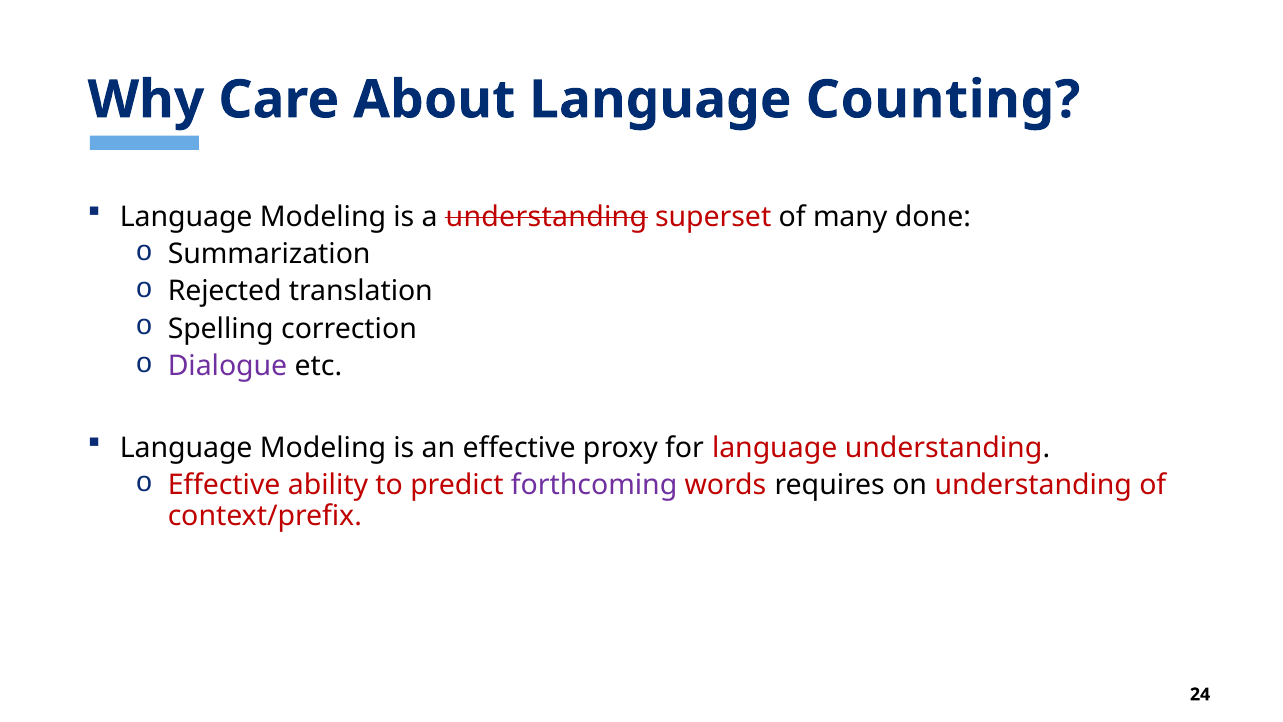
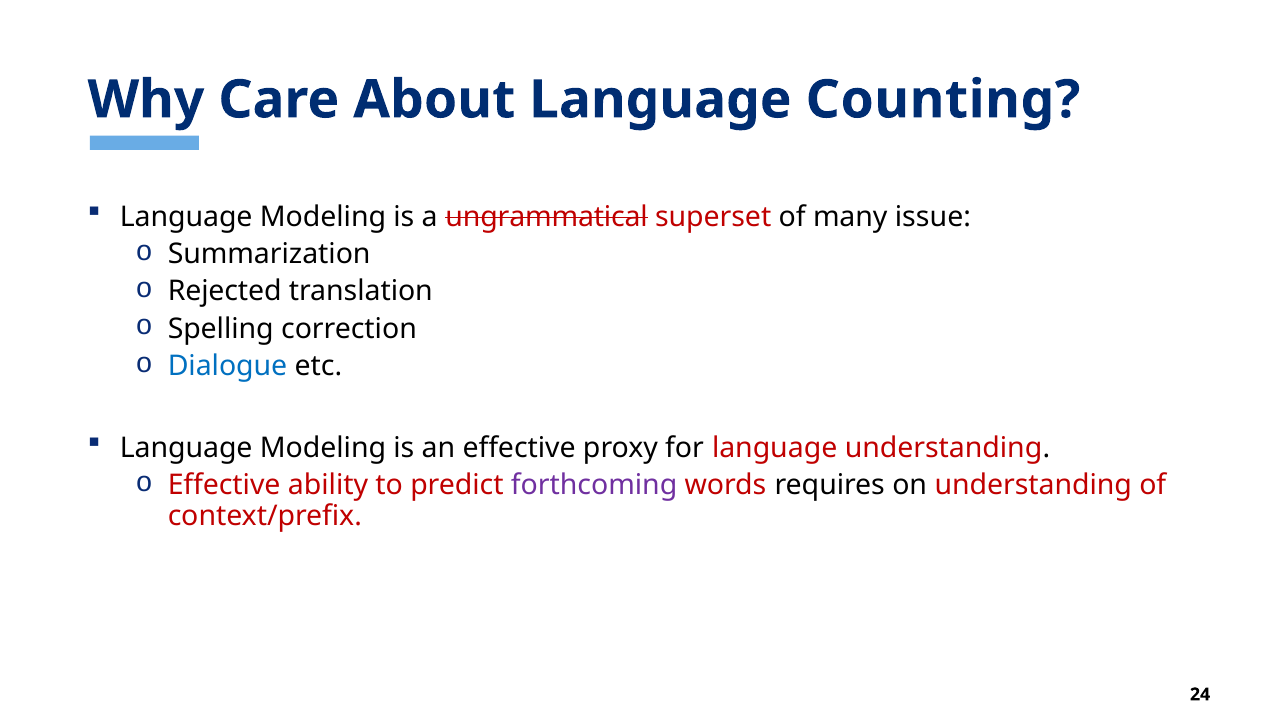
a understanding: understanding -> ungrammatical (547, 217)
done: done -> issue (933, 217)
Dialogue colour: purple -> blue (228, 366)
